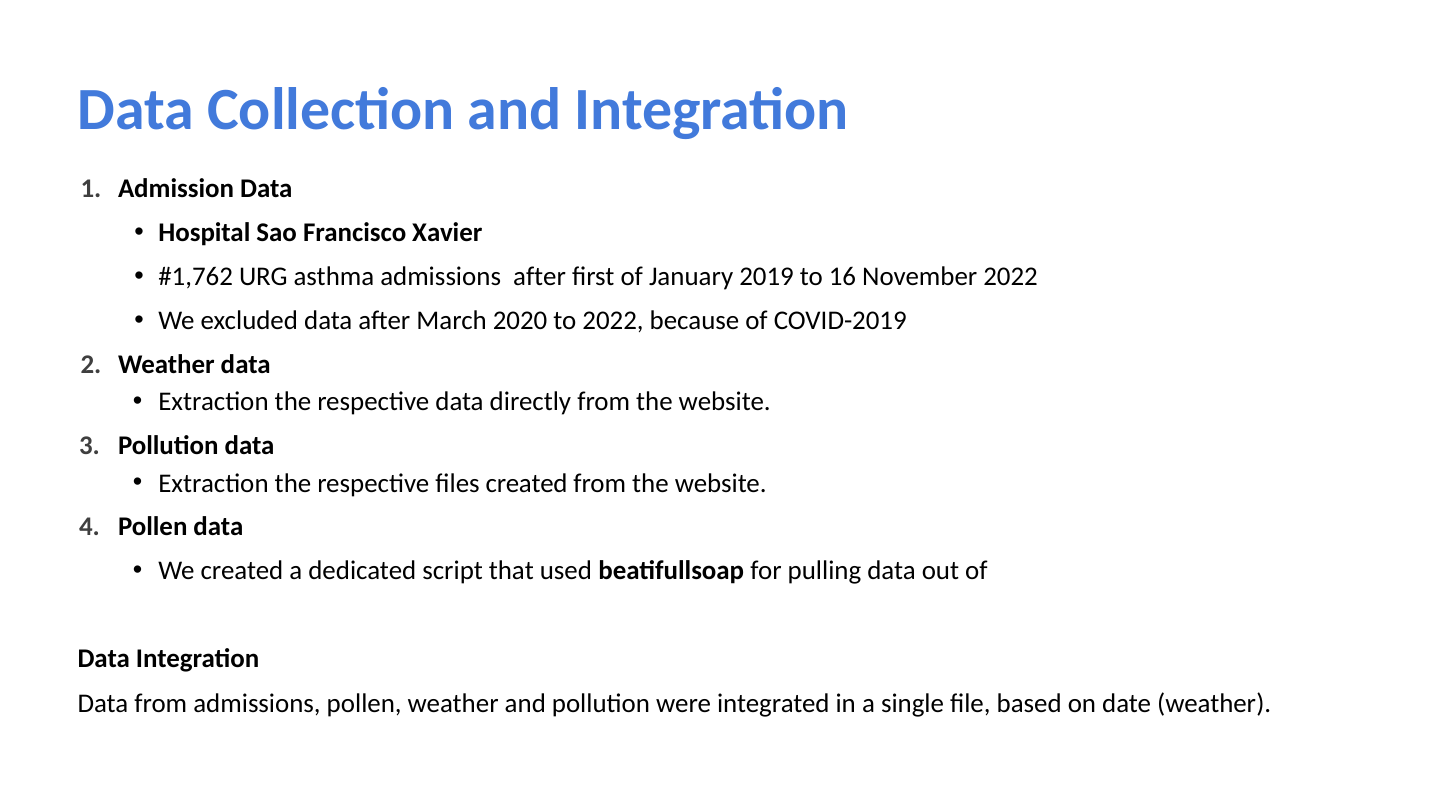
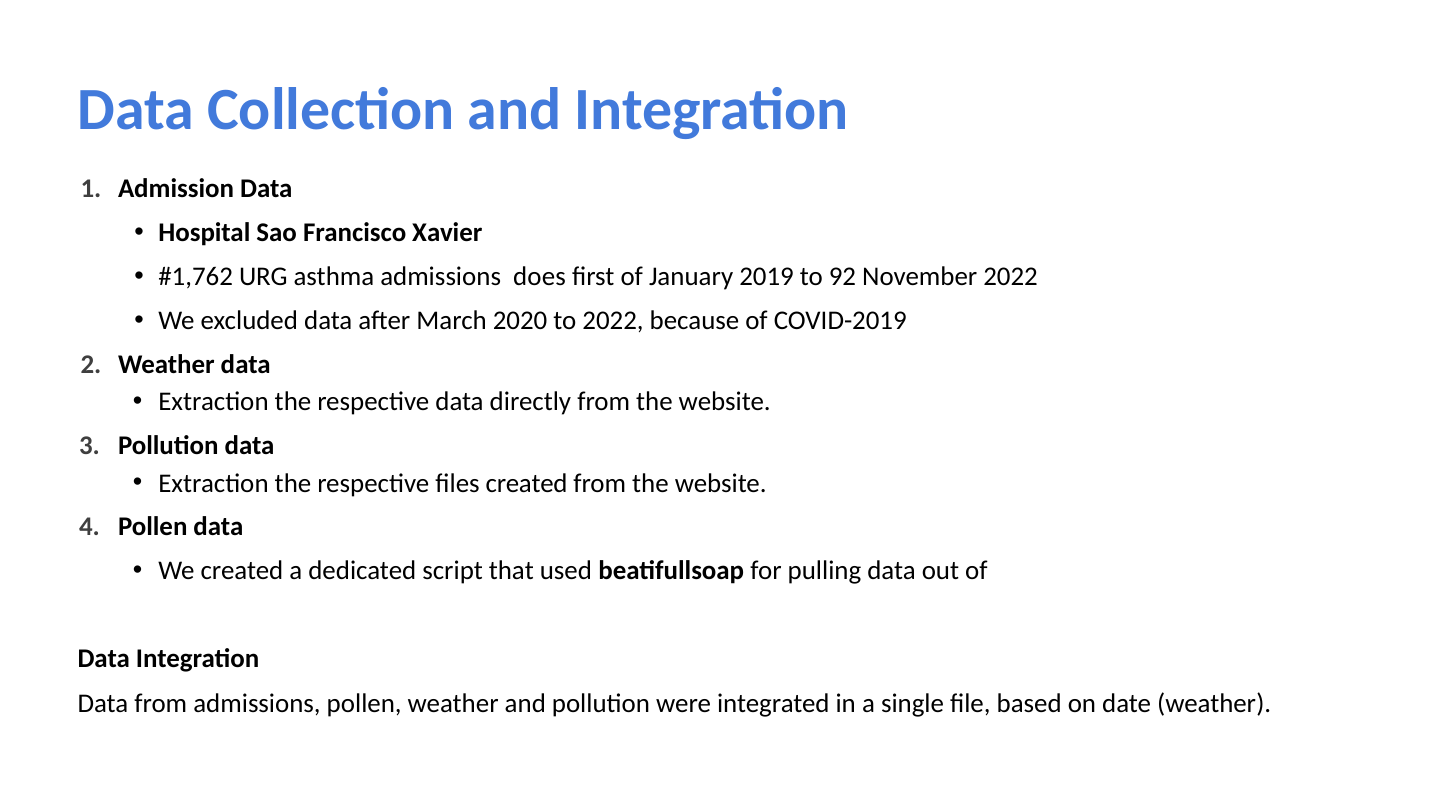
admissions after: after -> does (539, 276)
16: 16 -> 92 (842, 276)
